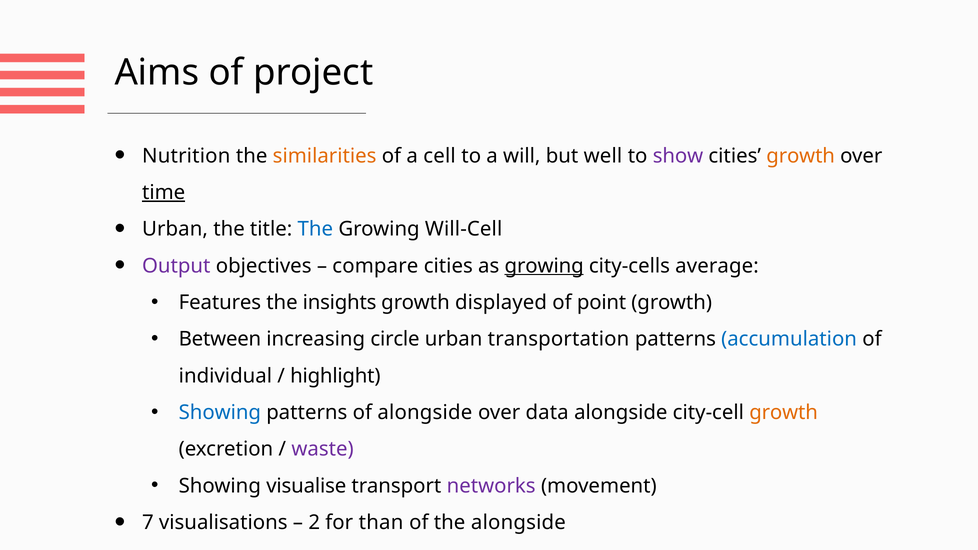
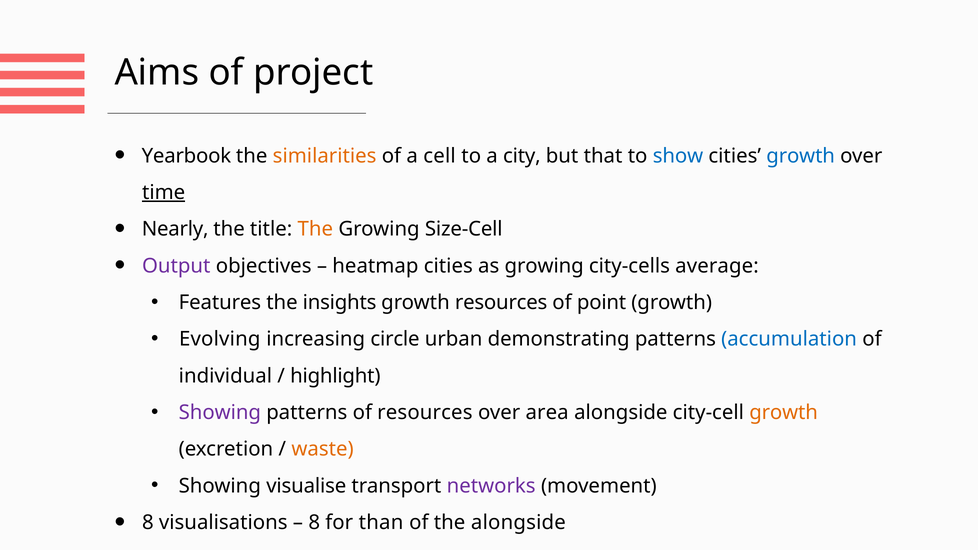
Nutrition: Nutrition -> Yearbook (186, 156)
will: will -> city (522, 156)
well: well -> that (603, 156)
show colour: purple -> blue (678, 156)
growth colour: orange -> blue (801, 156)
Urban: Urban -> Nearly (175, 229)
The colour: blue -> orange (315, 229)
Will-Cell: Will-Cell -> Size-Cell (464, 229)
compare: compare -> heatmap (375, 266)
growing underline: present -> none (544, 266)
growth displayed: displayed -> resources (501, 303)
Between: Between -> Evolving (220, 339)
transportation: transportation -> demonstrating (559, 339)
Showing colour: blue -> purple (220, 413)
of alongside: alongside -> resources (425, 413)
data: data -> area (547, 413)
waste colour: purple -> orange (323, 449)
7: 7 -> 8 (148, 523)
2: 2 -> 8 (314, 523)
